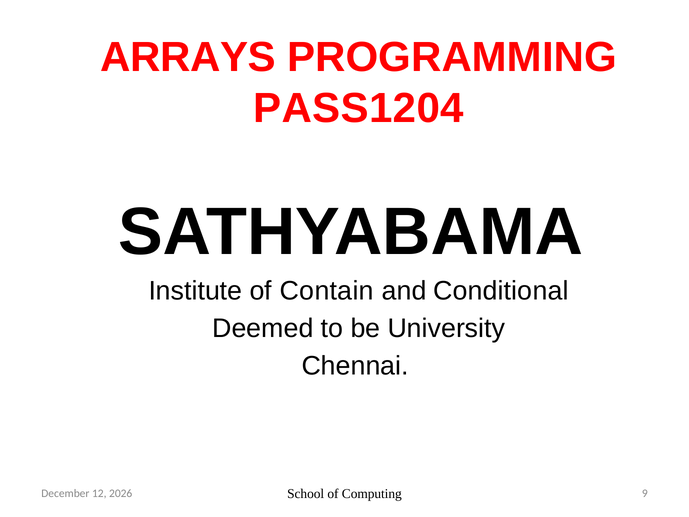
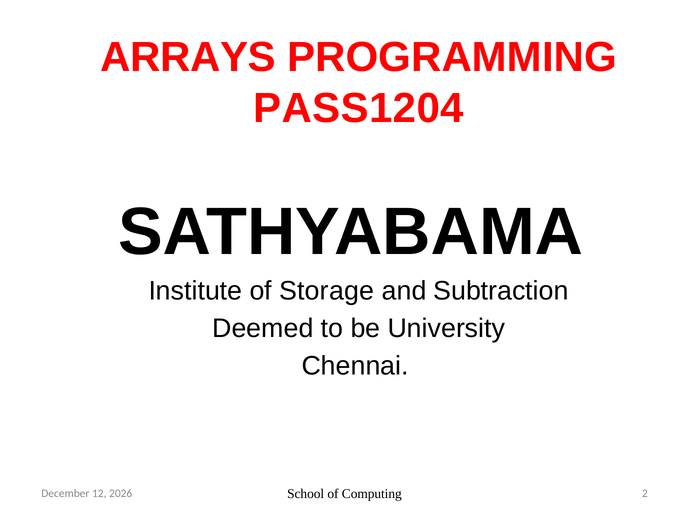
Contain: Contain -> Storage (327, 291)
Conditional: Conditional -> Subtraction (501, 291)
9: 9 -> 2 (645, 493)
